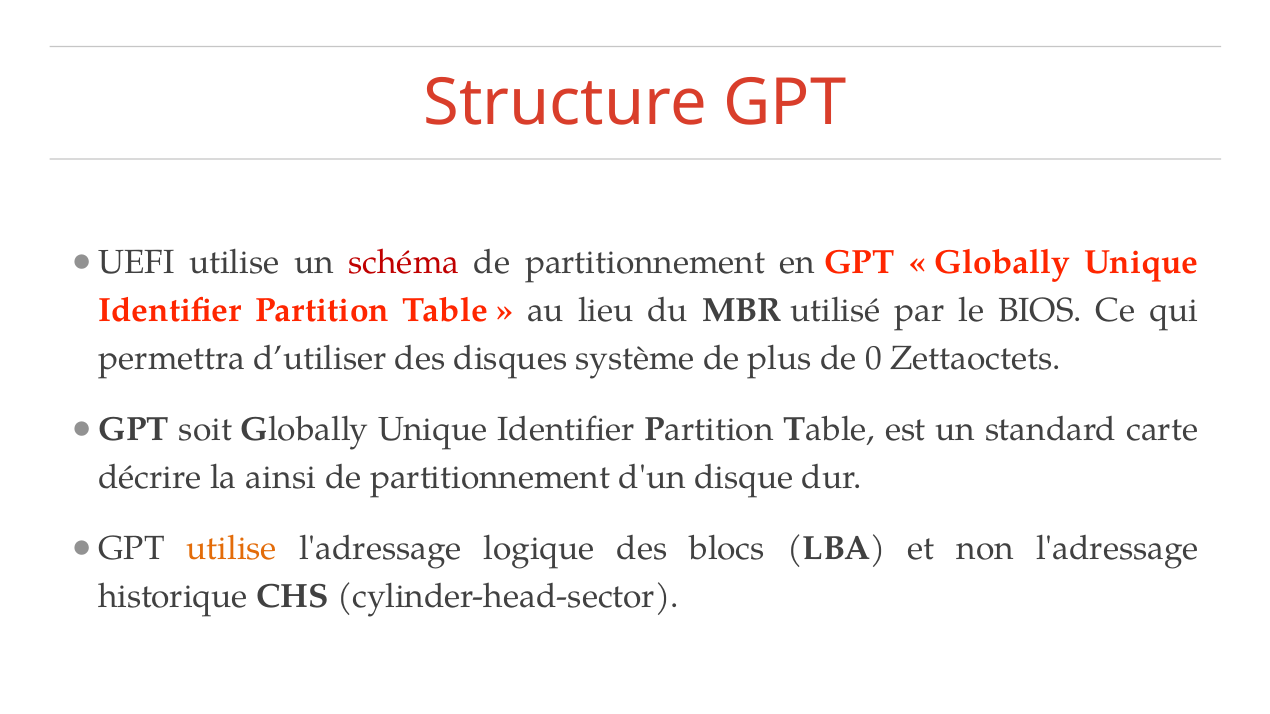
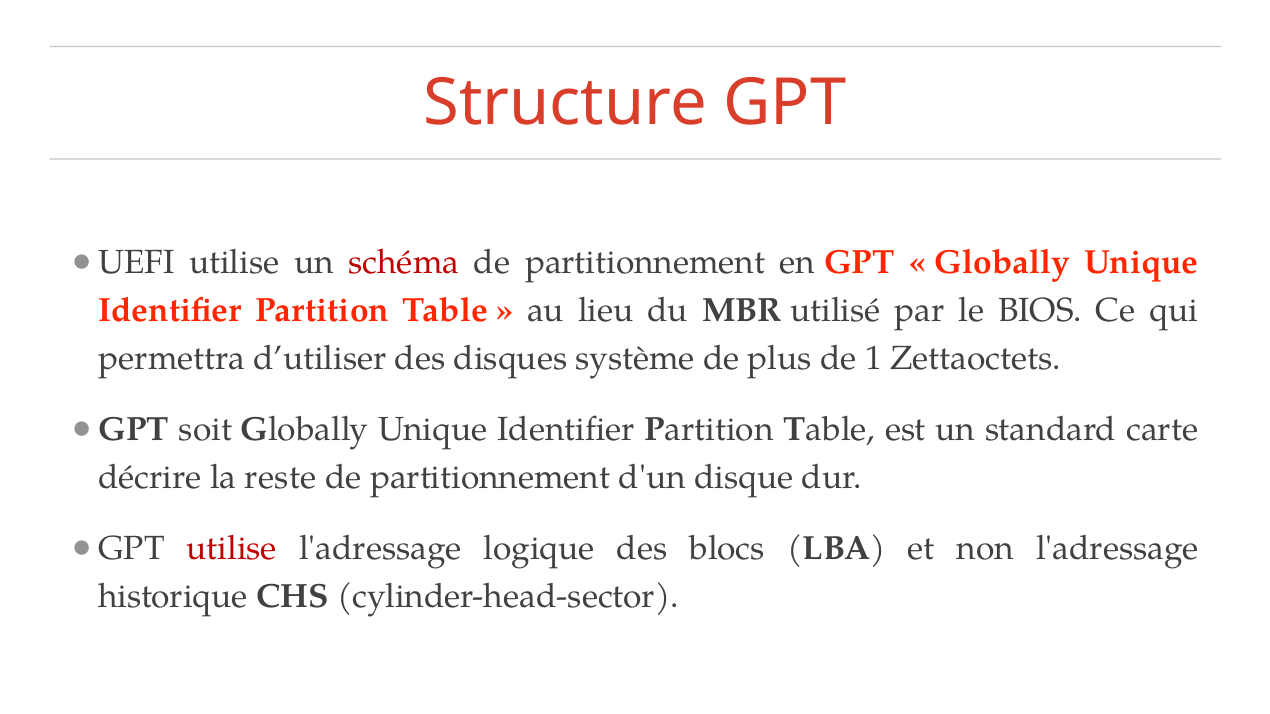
0: 0 -> 1 (874, 359)
ainsi: ainsi -> reste (281, 478)
utilise colour: orange -> red (232, 548)
